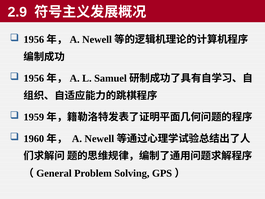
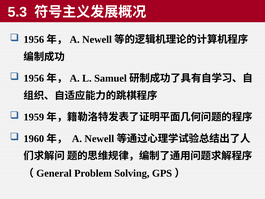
2.9: 2.9 -> 5.3 (17, 12)
